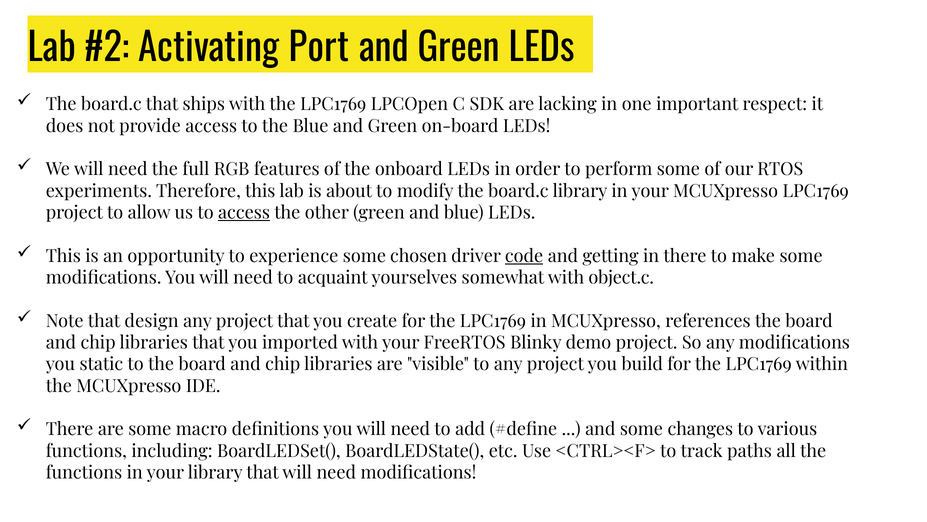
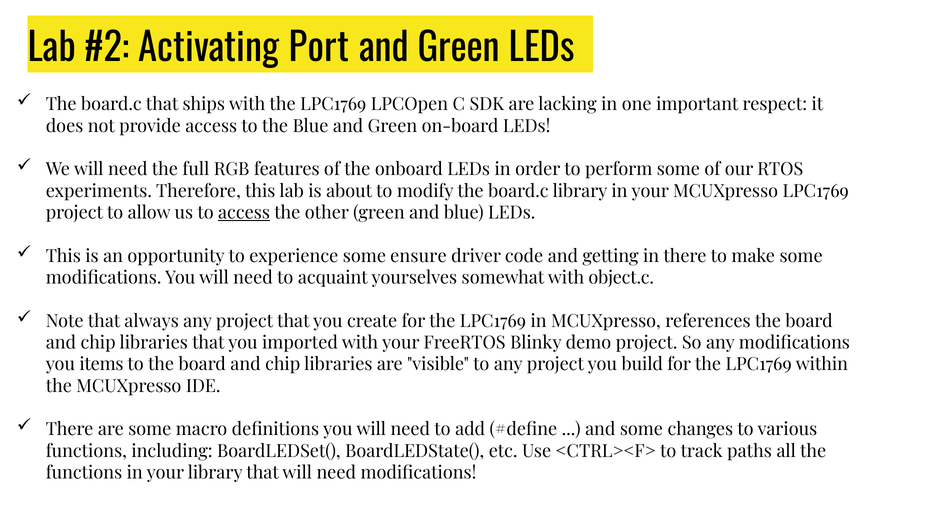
chosen: chosen -> ensure (418, 256)
code underline: present -> none (524, 256)
design: design -> always (152, 321)
static: static -> items (101, 364)
